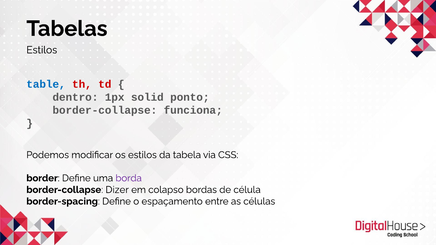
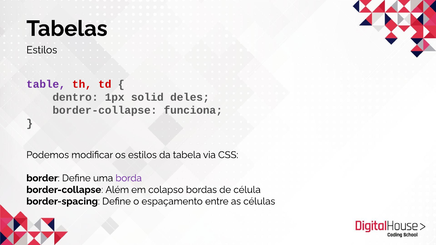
table colour: blue -> purple (46, 84)
ponto: ponto -> deles (190, 97)
Dizer: Dizer -> Além (117, 190)
